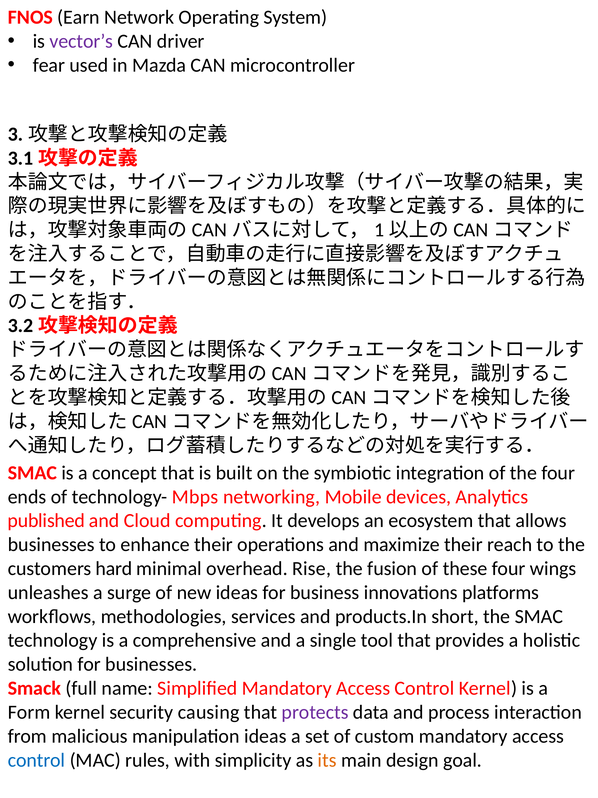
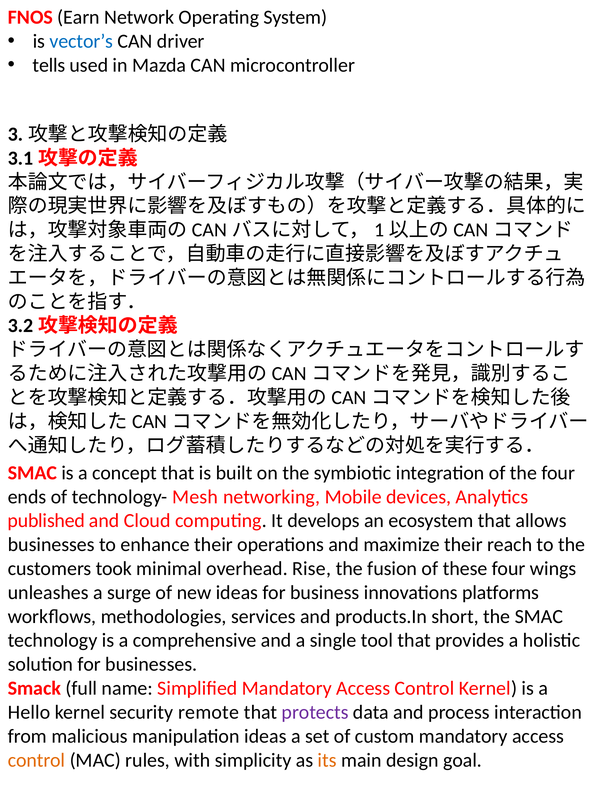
vector’s colour: purple -> blue (81, 41)
fear: fear -> tells (49, 65)
Mbps: Mbps -> Mesh (195, 496)
hard: hard -> took (114, 568)
Form: Form -> Hello (29, 712)
causing: causing -> remote (209, 712)
control colour: blue -> orange (37, 759)
